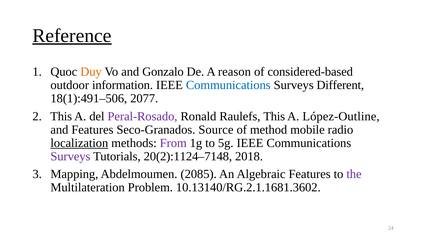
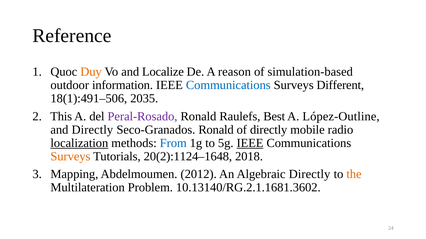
Reference underline: present -> none (72, 36)
Gonzalo: Gonzalo -> Localize (163, 72)
considered-based: considered-based -> simulation-based (310, 72)
2077: 2077 -> 2035 (144, 99)
Raulefs This: This -> Best (274, 117)
and Features: Features -> Directly (92, 130)
Seco-Granados Source: Source -> Ronald (216, 130)
of method: method -> directly (269, 130)
From colour: purple -> blue (173, 143)
IEEE underline: none -> present (250, 143)
Surveys colour: purple -> orange (70, 157)
20(2):1124–7148: 20(2):1124–7148 -> 20(2):1124–1648 (188, 157)
2085: 2085 -> 2012 (199, 175)
Algebraic Features: Features -> Directly (310, 175)
the colour: purple -> orange (354, 175)
